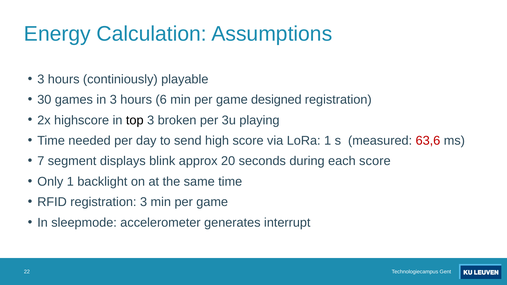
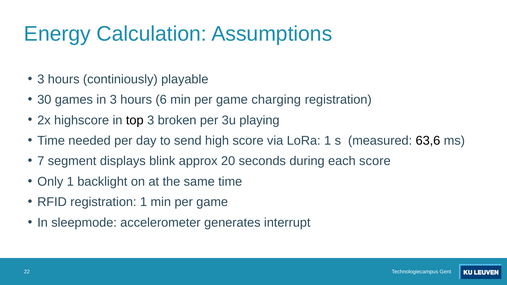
designed: designed -> charging (276, 100)
63,6 colour: red -> black (428, 141)
registration 3: 3 -> 1 (144, 202)
